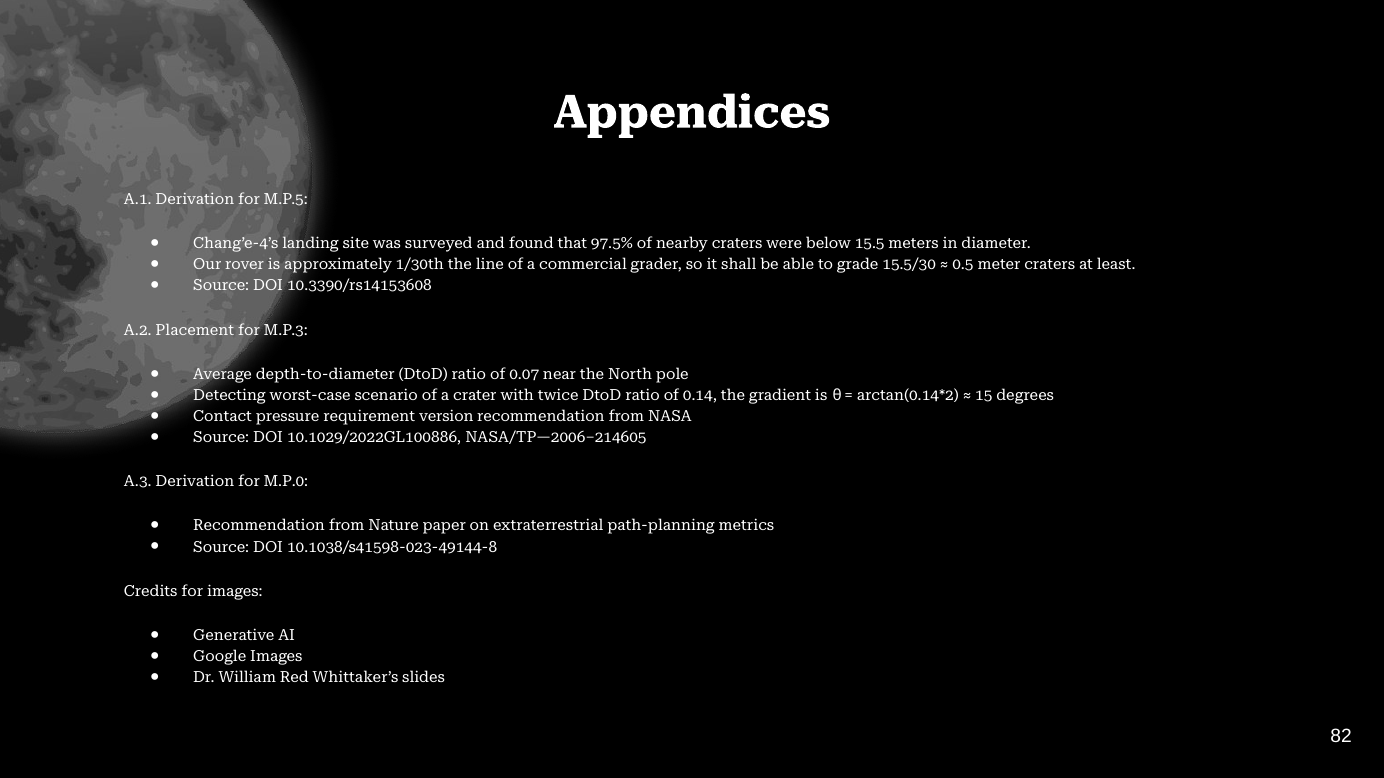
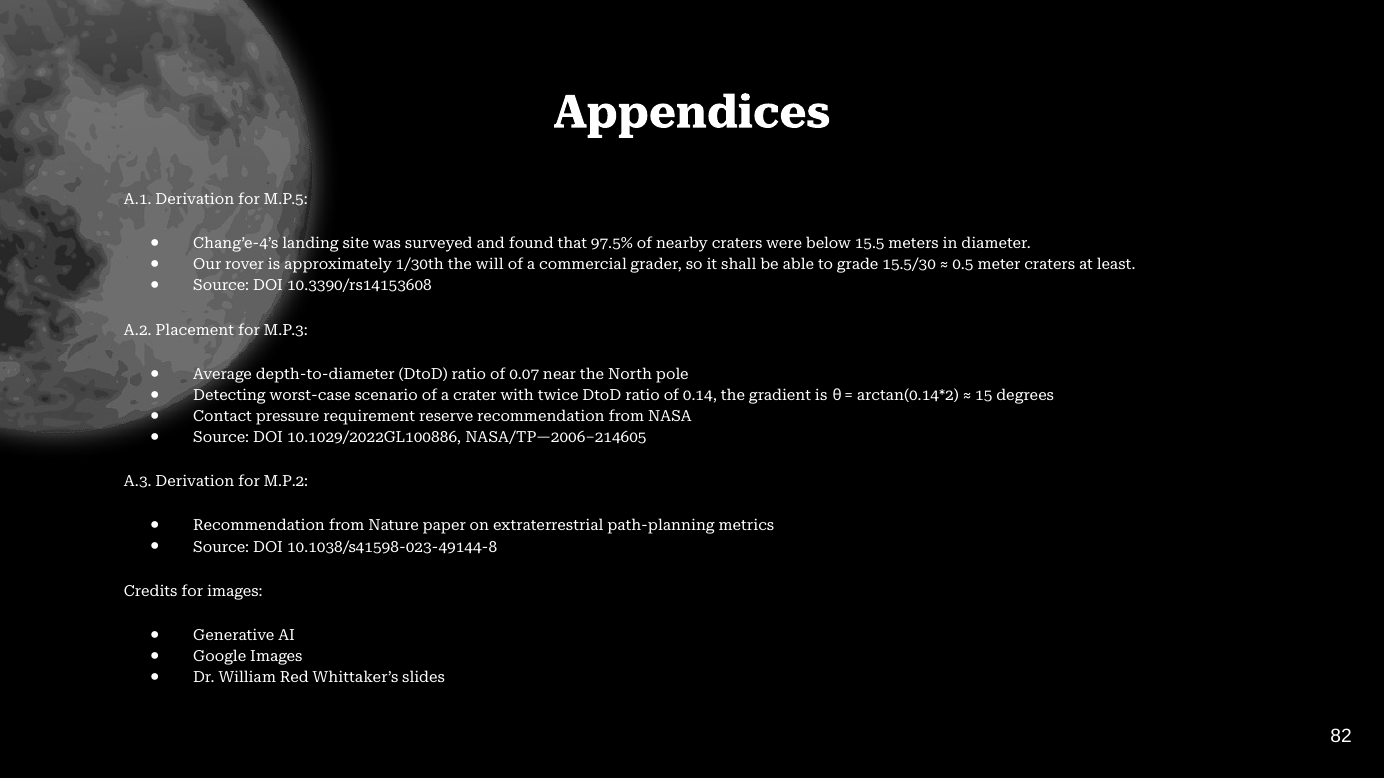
line: line -> will (490, 265)
version: version -> reserve (446, 417)
M.P.0: M.P.0 -> M.P.2 (286, 482)
